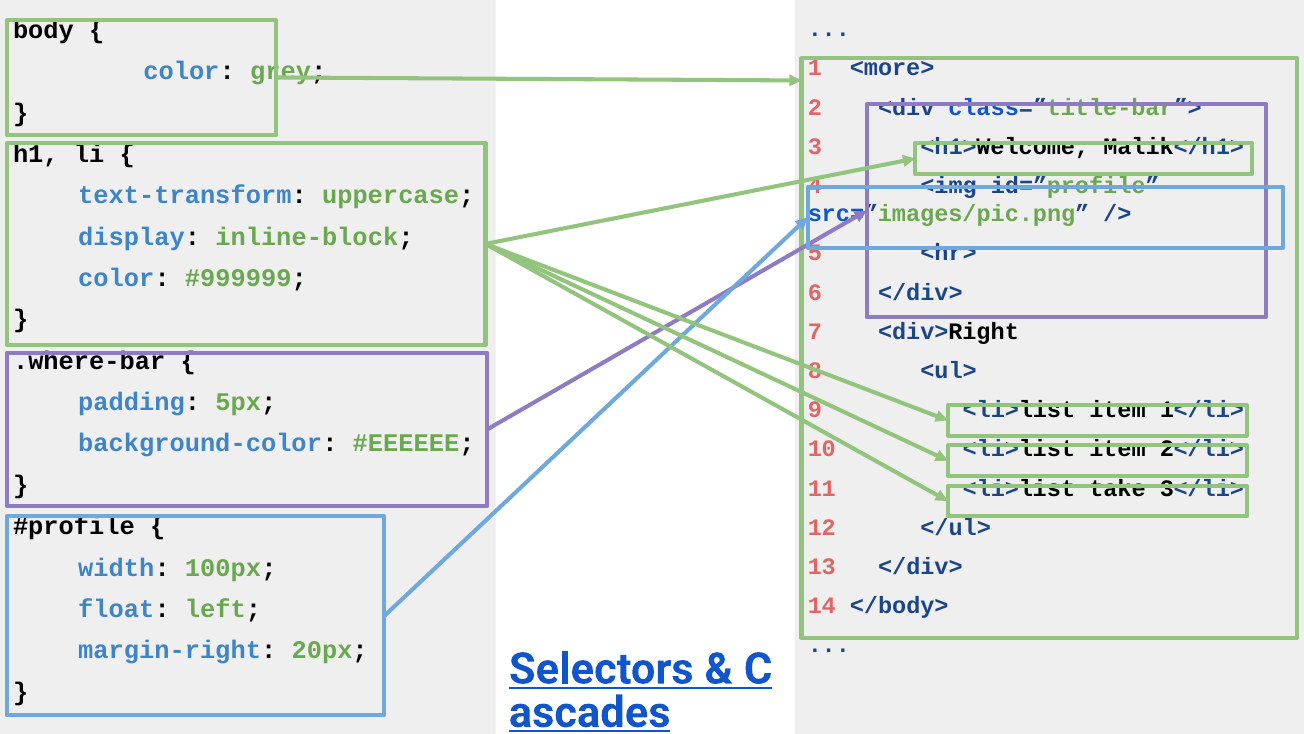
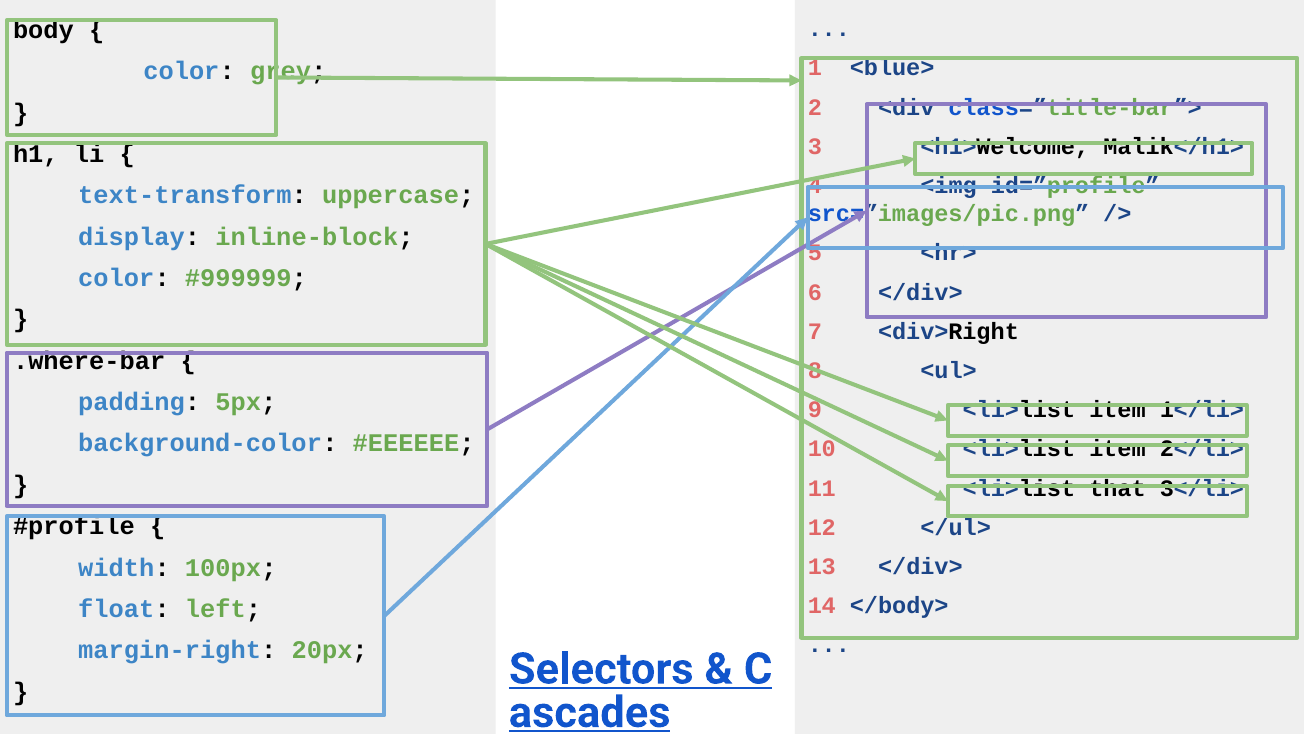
<more>: <more> -> <blue> (892, 68)
take: take -> that (1118, 488)
